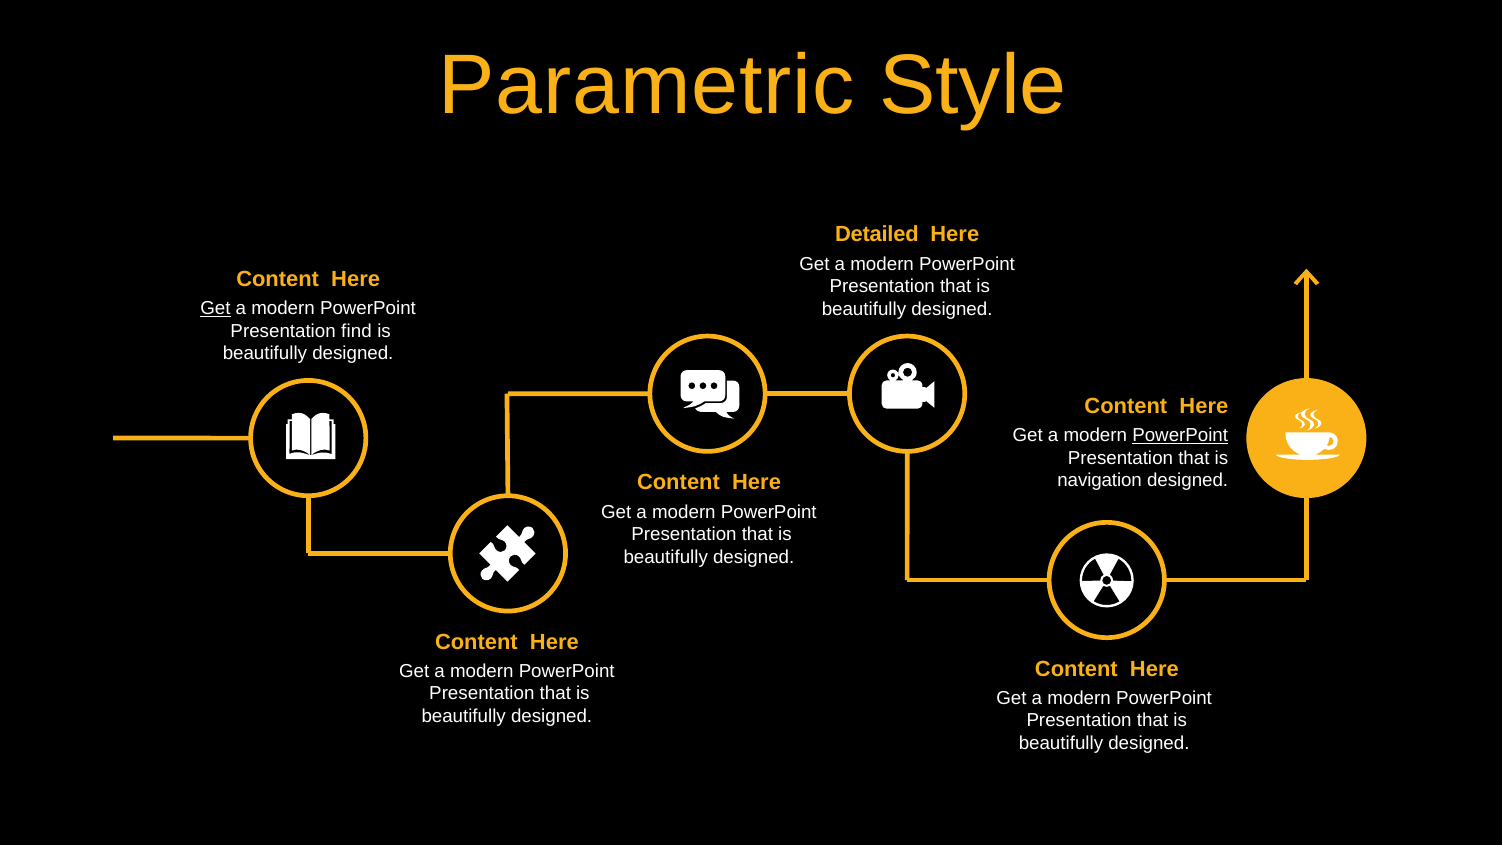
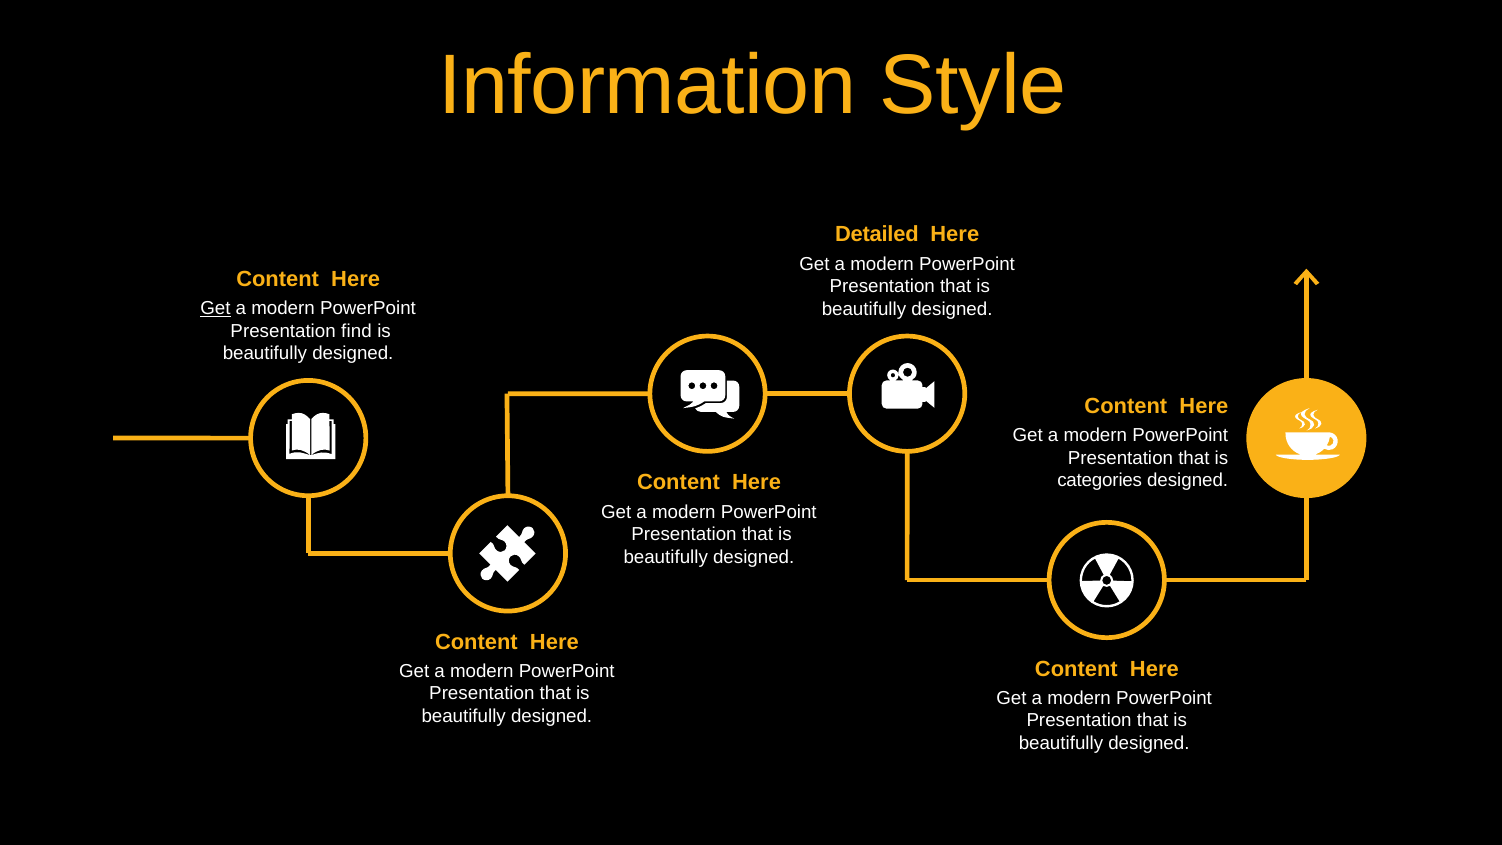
Parametric: Parametric -> Information (647, 86)
PowerPoint underline: present -> none (1180, 435)
navigation: navigation -> categories (1100, 481)
